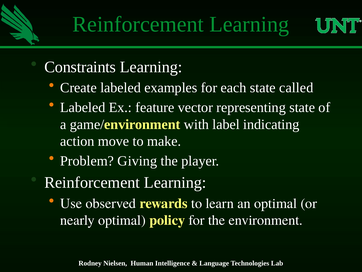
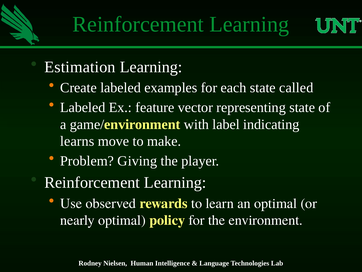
Constraints: Constraints -> Estimation (80, 67)
action: action -> learns (77, 141)
